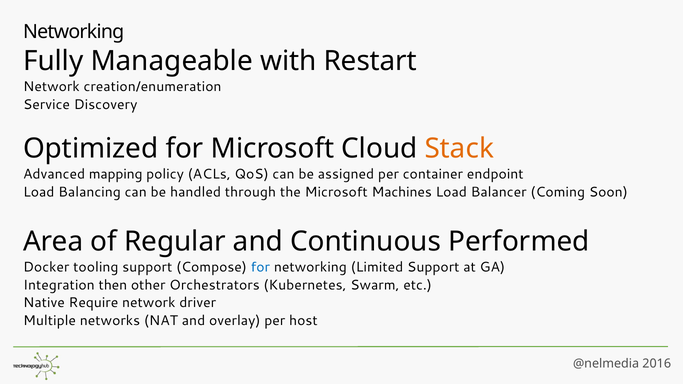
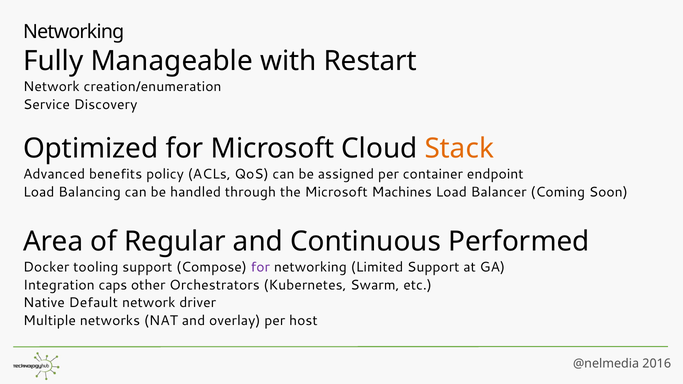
mapping: mapping -> benefits (116, 174)
for colour: blue -> purple (260, 267)
then: then -> caps (113, 285)
Require: Require -> Default (93, 303)
